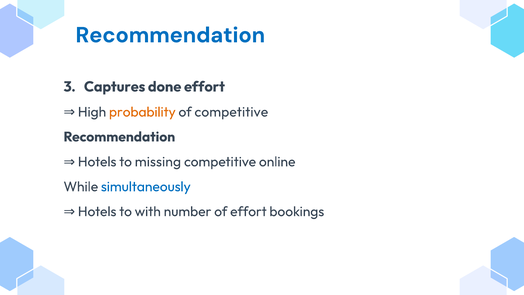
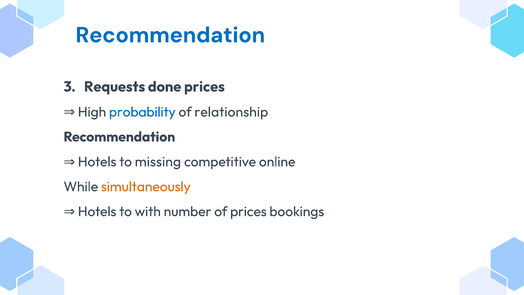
Captures: Captures -> Requests (115, 87)
done effort: effort -> prices (204, 87)
probability colour: orange -> blue (142, 112)
of competitive: competitive -> relationship (231, 112)
simultaneously colour: blue -> orange (146, 187)
of effort: effort -> prices (248, 211)
